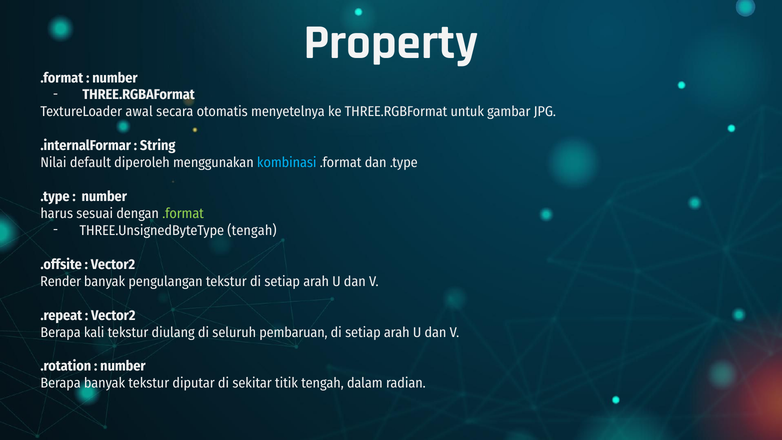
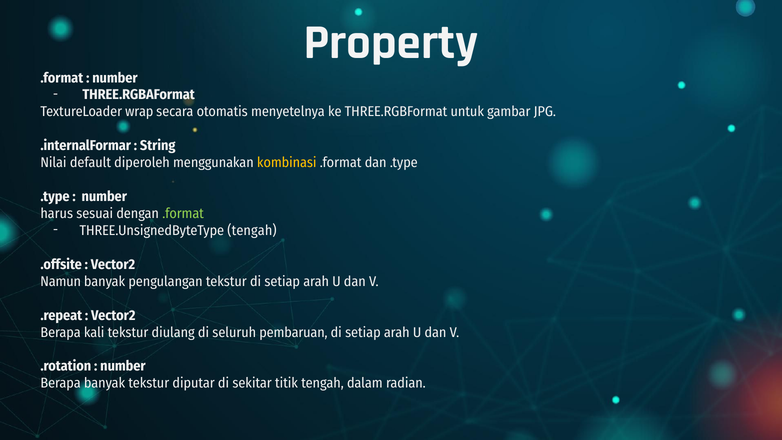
awal: awal -> wrap (139, 112)
kombinasi colour: light blue -> yellow (287, 163)
Render: Render -> Namun (61, 281)
